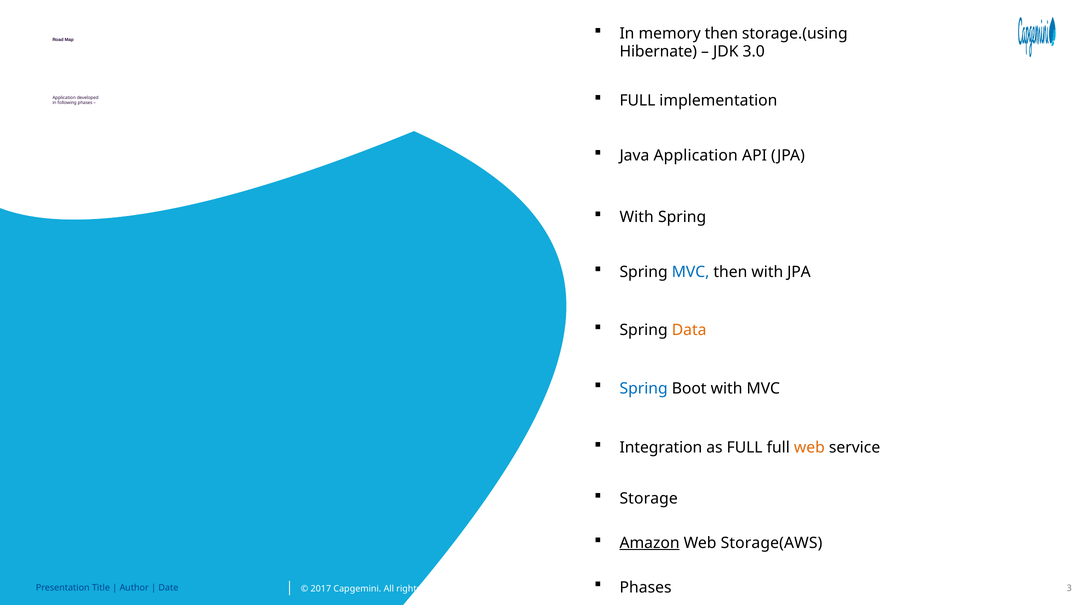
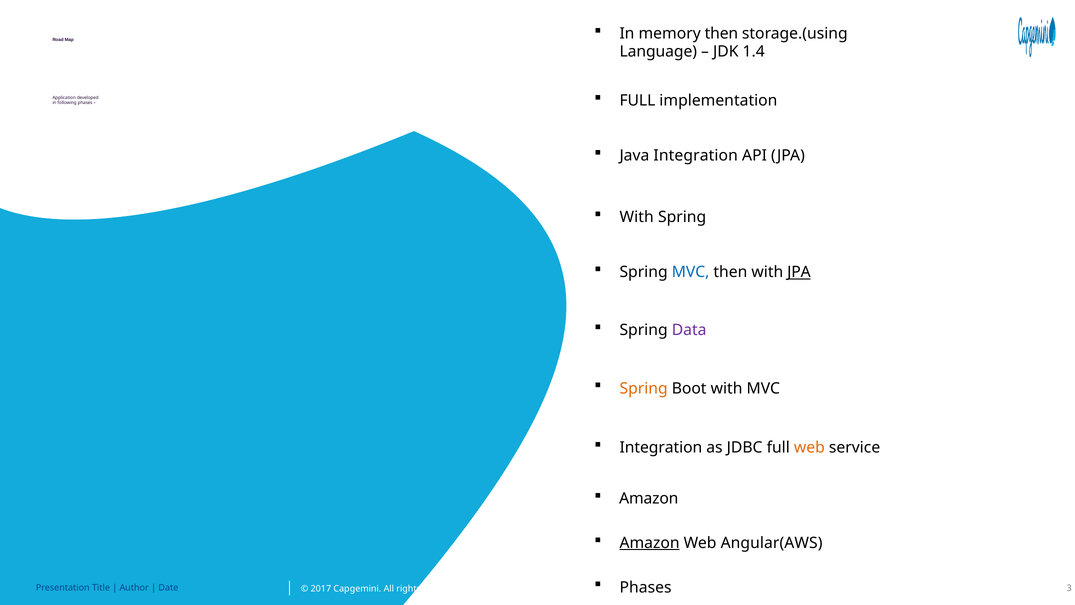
Hibernate: Hibernate -> Language (658, 52)
3.0: 3.0 -> 1.4 (754, 52)
Java Application: Application -> Integration (696, 156)
JPA underline: none -> present (799, 272)
Data colour: orange -> purple (689, 330)
Spring colour: blue -> orange (644, 388)
as FULL: FULL -> JDBC (745, 447)
Storage: Storage -> Amazon (649, 498)
Storage(AWS: Storage(AWS -> Angular(AWS (772, 543)
